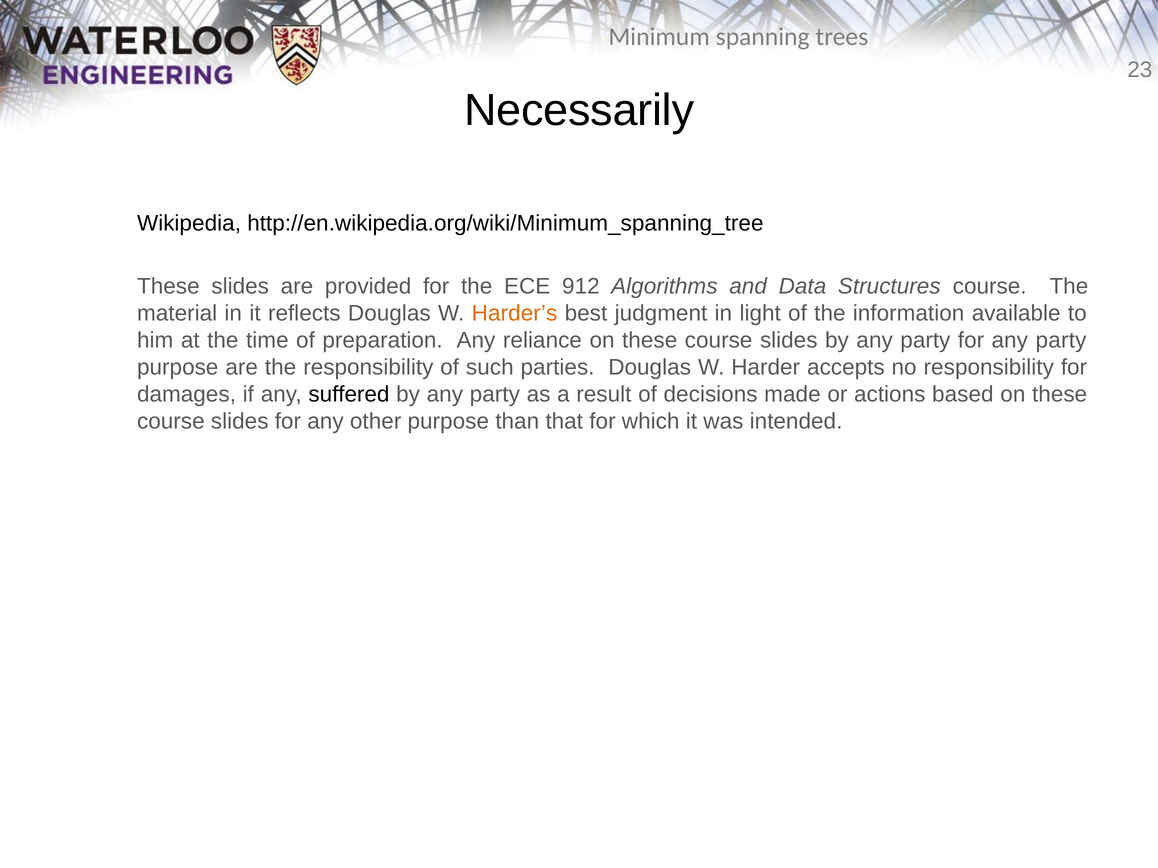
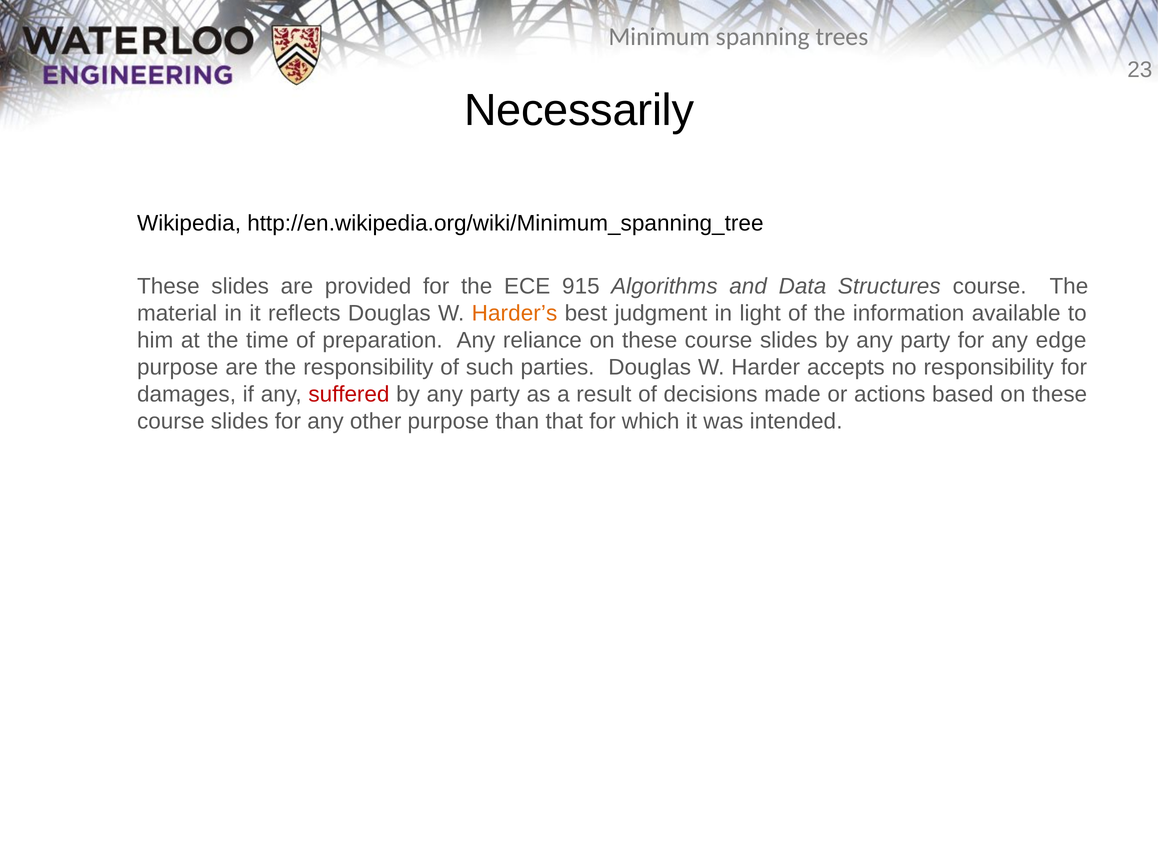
912: 912 -> 915 (581, 287)
for any party: party -> edge (1061, 341)
suffered colour: black -> red (349, 395)
